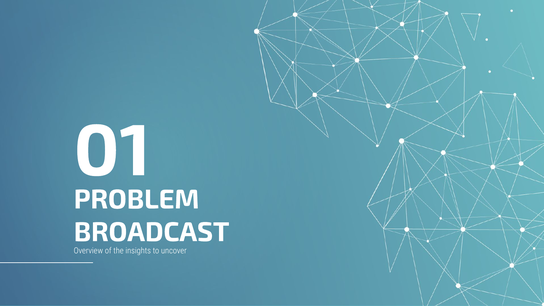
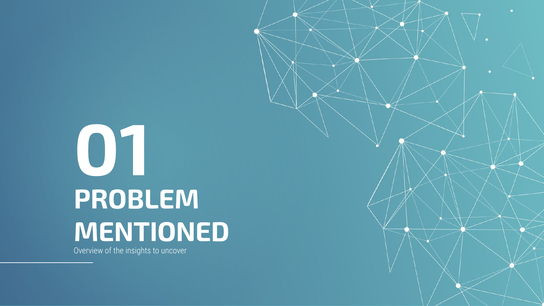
BROADCAST: BROADCAST -> MENTIONED (152, 232)
